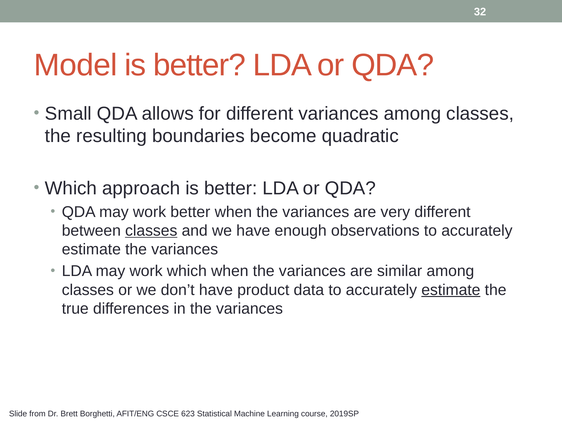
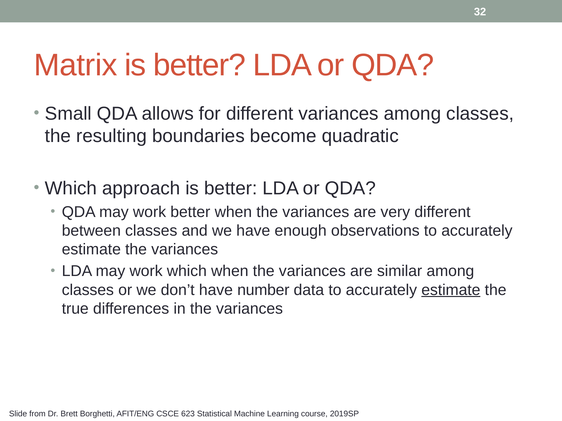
Model: Model -> Matrix (76, 65)
classes underline: present -> none (151, 231)
product: product -> number (263, 290)
